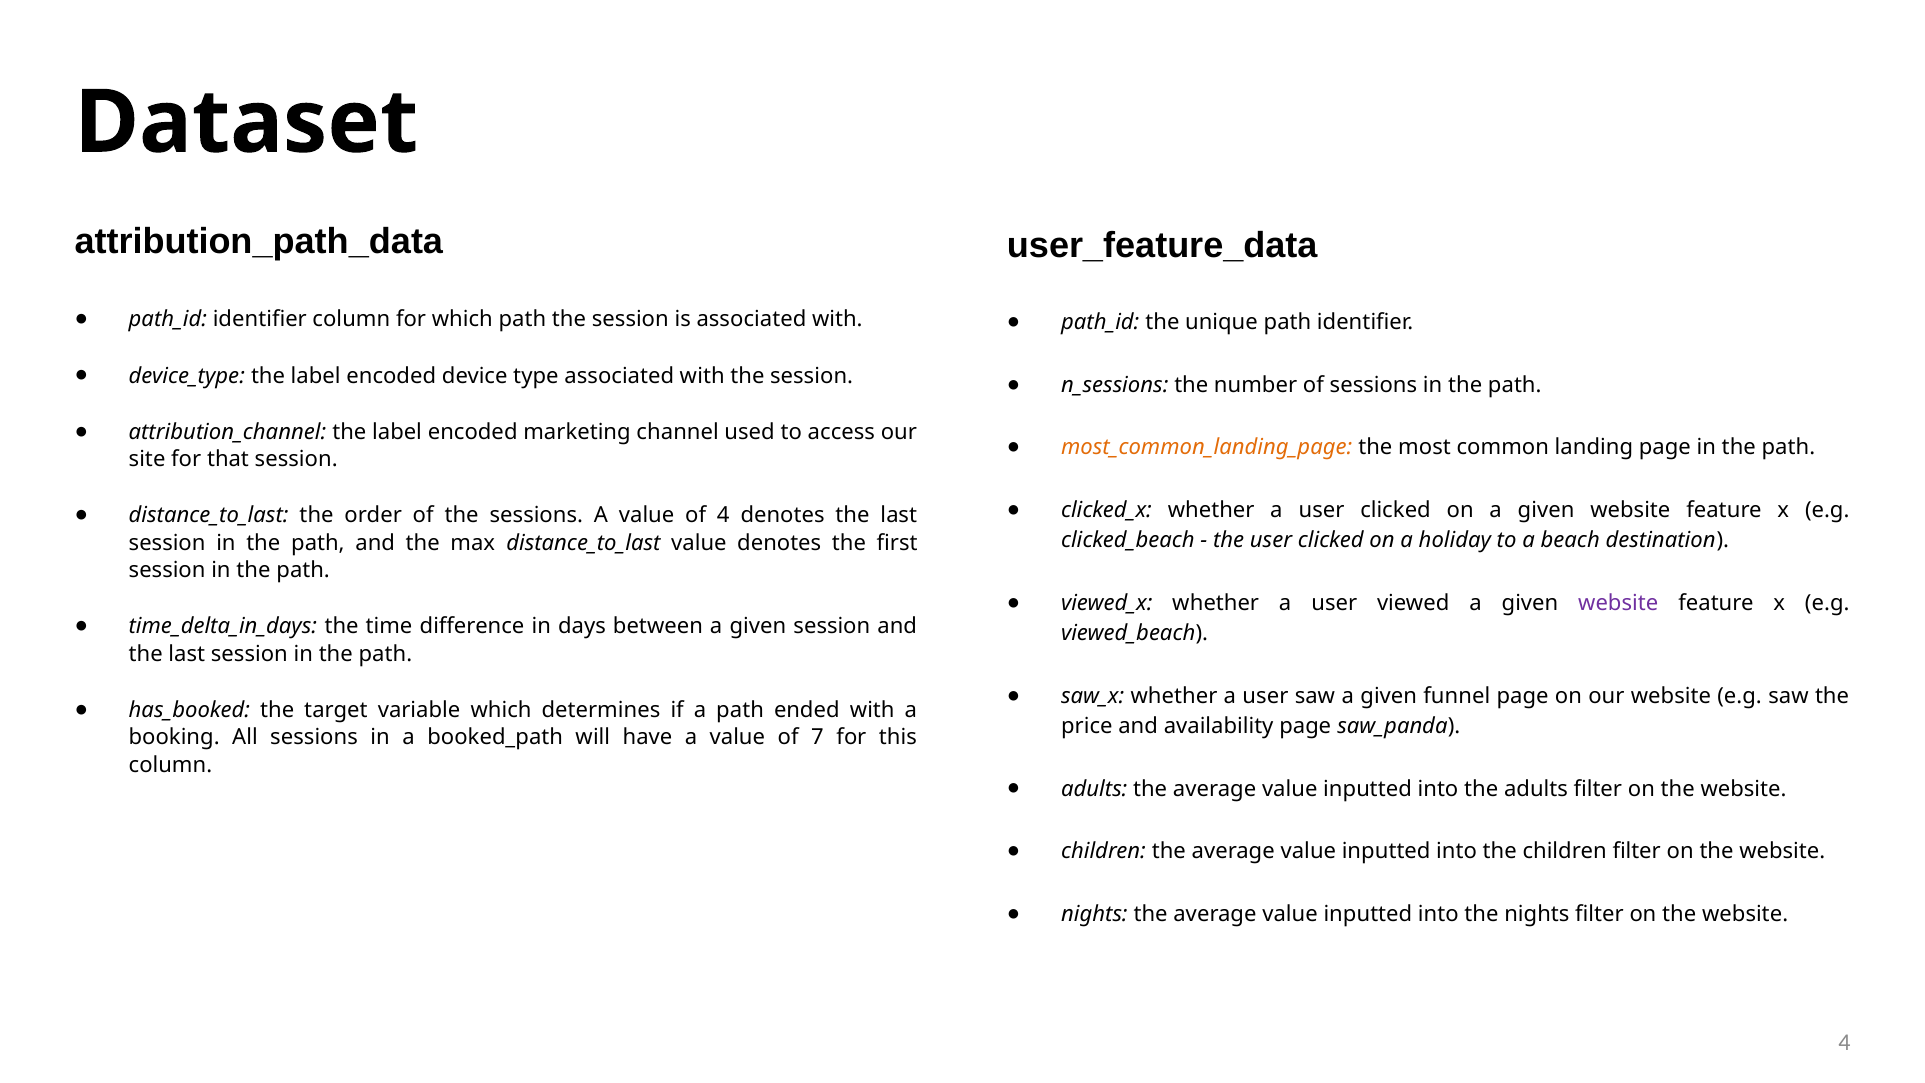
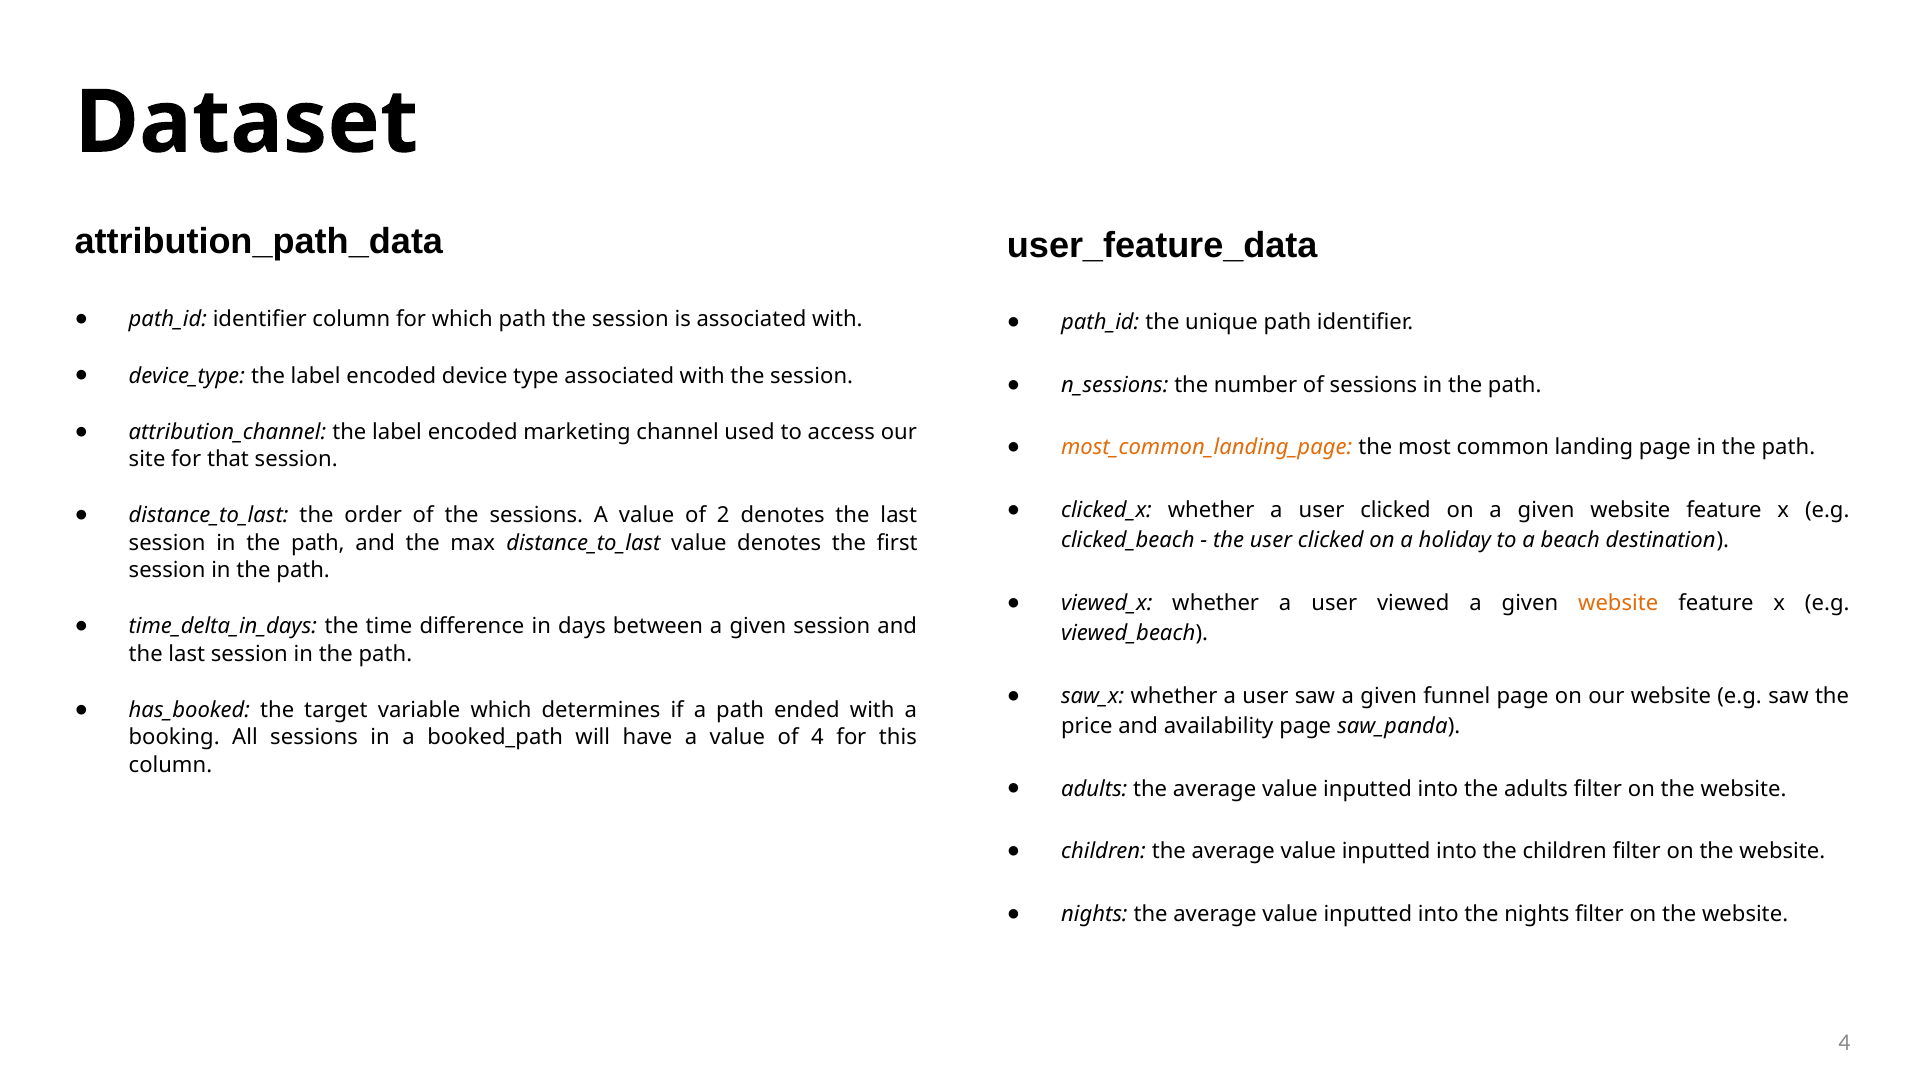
of 4: 4 -> 2 (723, 515)
website colour: purple -> orange (1618, 603)
of 7: 7 -> 4 (817, 737)
